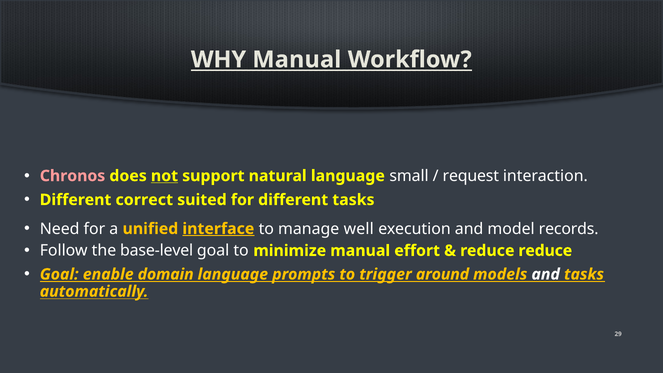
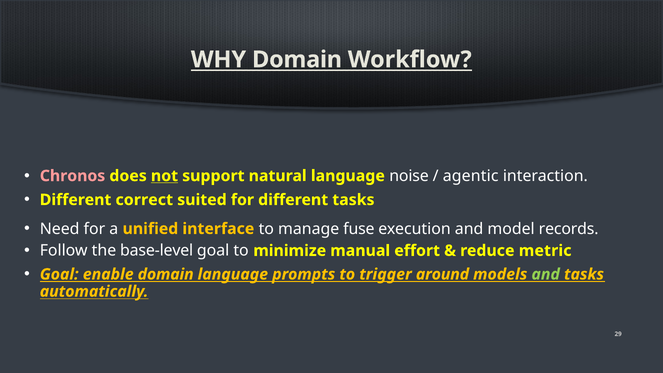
WHY Manual: Manual -> Domain (297, 60)
small: small -> noise (409, 176)
request: request -> agentic (471, 176)
interface underline: present -> none (218, 229)
well: well -> fuse (359, 229)
reduce reduce: reduce -> metric (545, 251)
and colour: white -> light green (546, 274)
